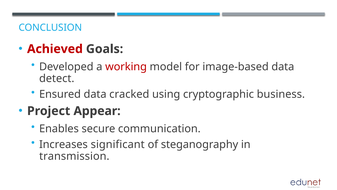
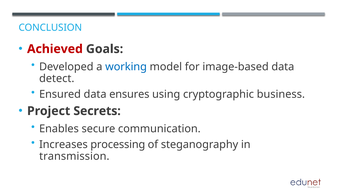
working colour: red -> blue (126, 67)
cracked: cracked -> ensures (129, 94)
Appear: Appear -> Secrets (97, 111)
significant: significant -> processing (118, 144)
